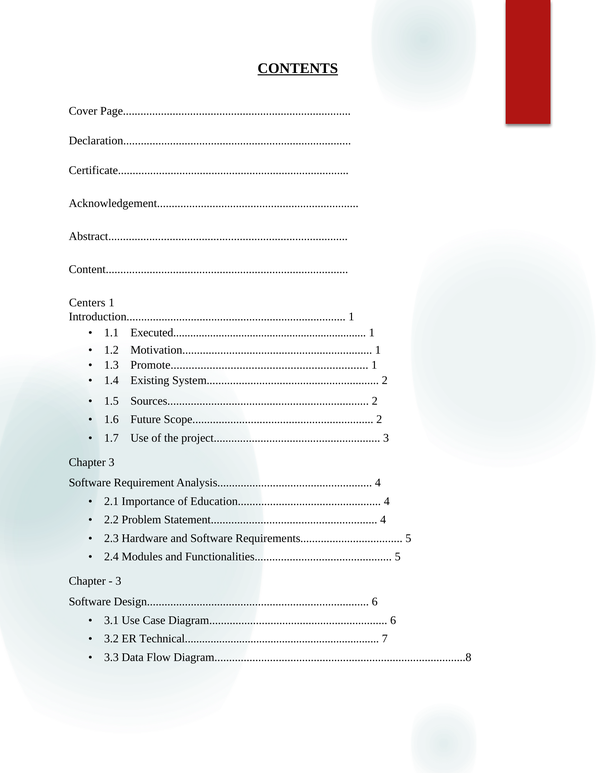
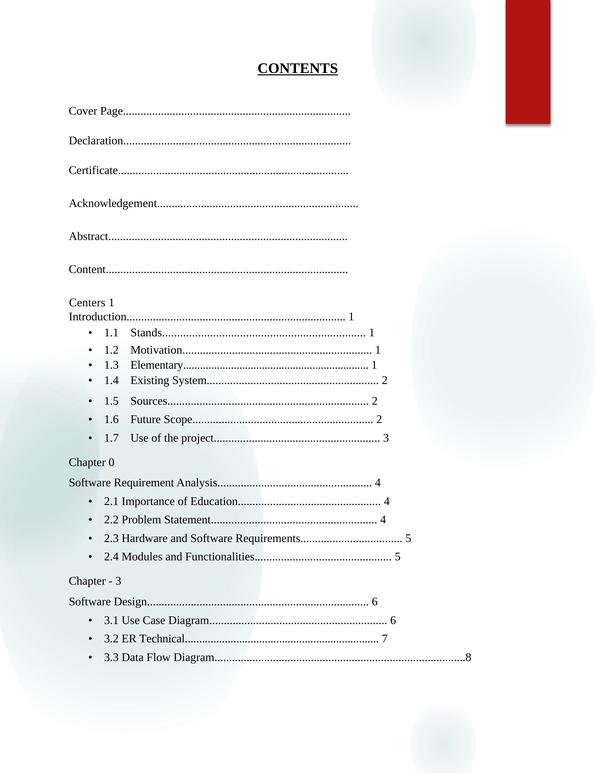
Executed: Executed -> Stands (248, 332)
Promote: Promote -> Elementary (250, 365)
Chapter 3: 3 -> 0 (112, 462)
